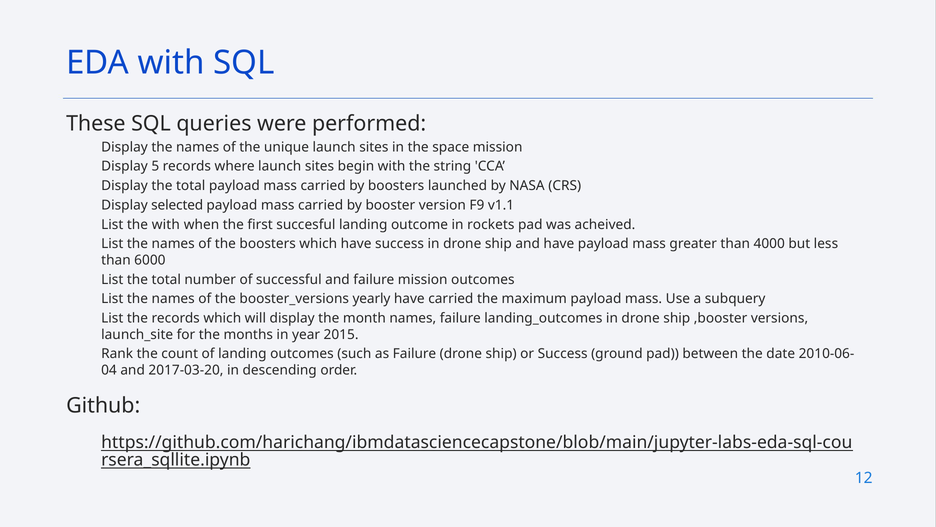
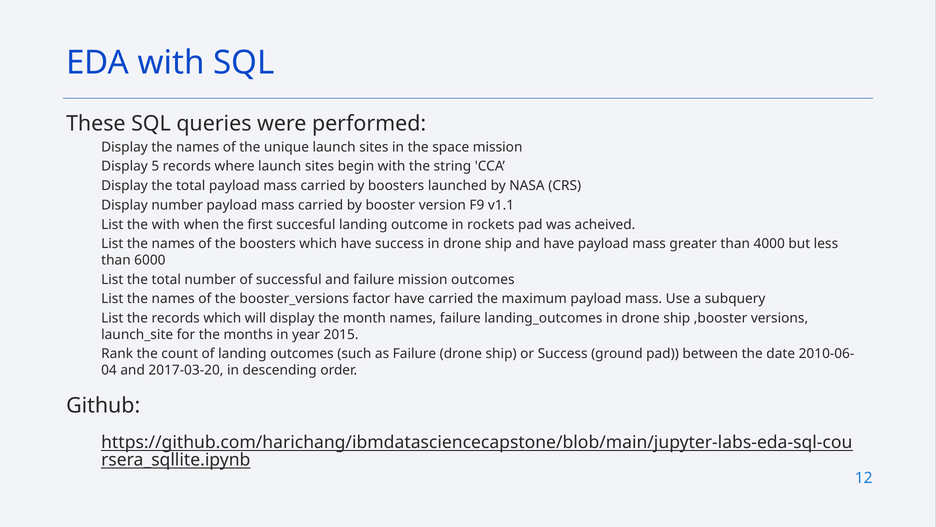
Display selected: selected -> number (177, 205)
yearly: yearly -> factor (371, 299)
